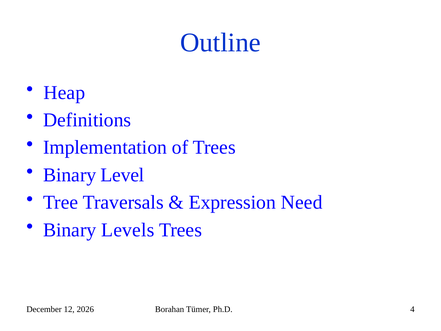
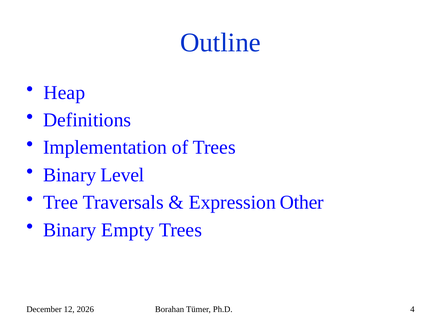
Need: Need -> Other (302, 202)
Levels: Levels -> Empty (128, 230)
